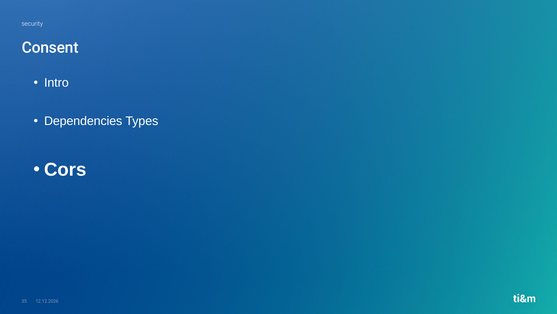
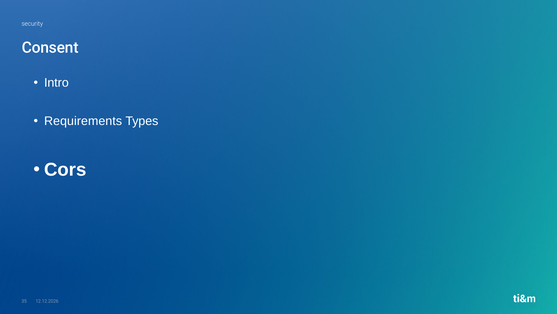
Dependencies: Dependencies -> Requirements (83, 121)
